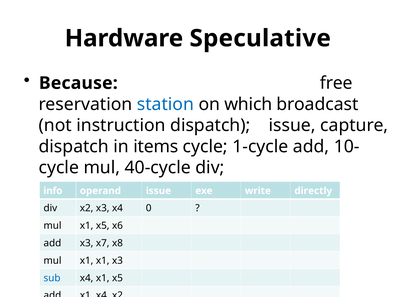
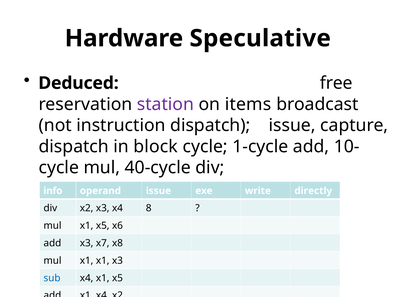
Because: Because -> Deduced (78, 83)
station colour: blue -> purple (165, 104)
which: which -> items (248, 104)
items: items -> block (156, 146)
0: 0 -> 8 (149, 208)
